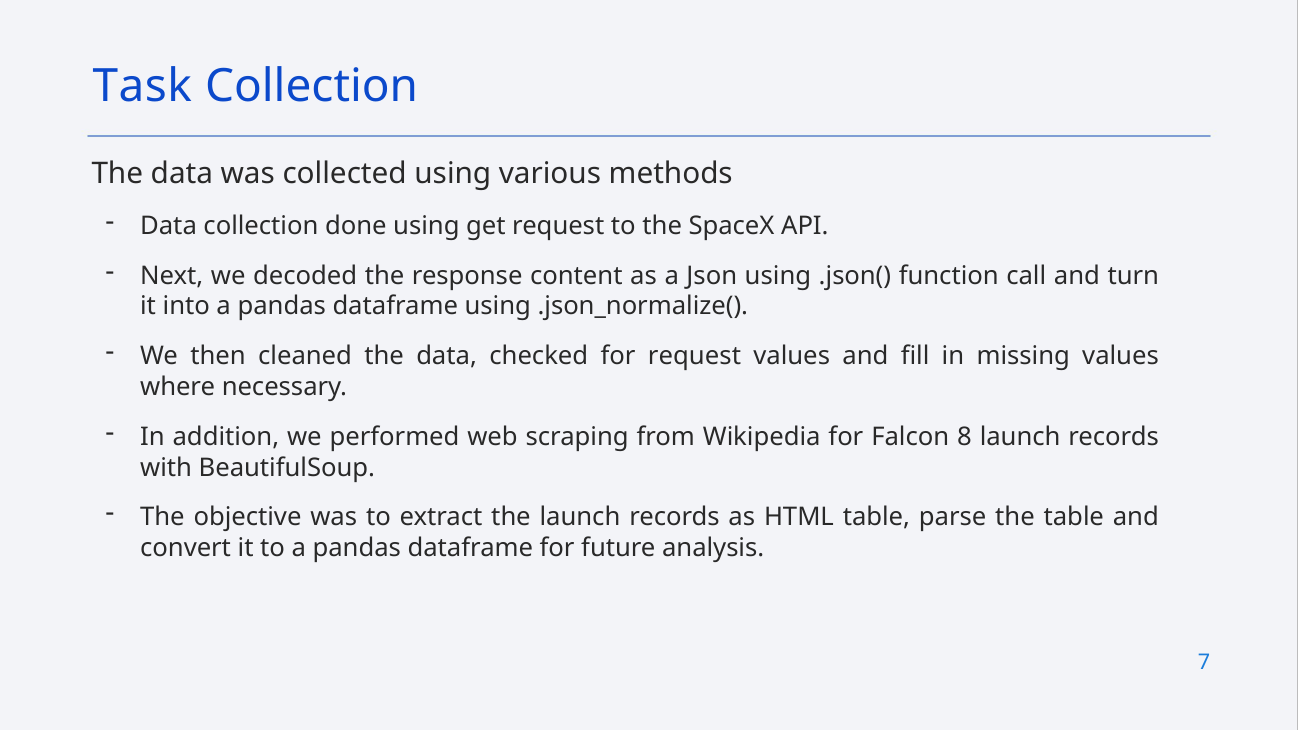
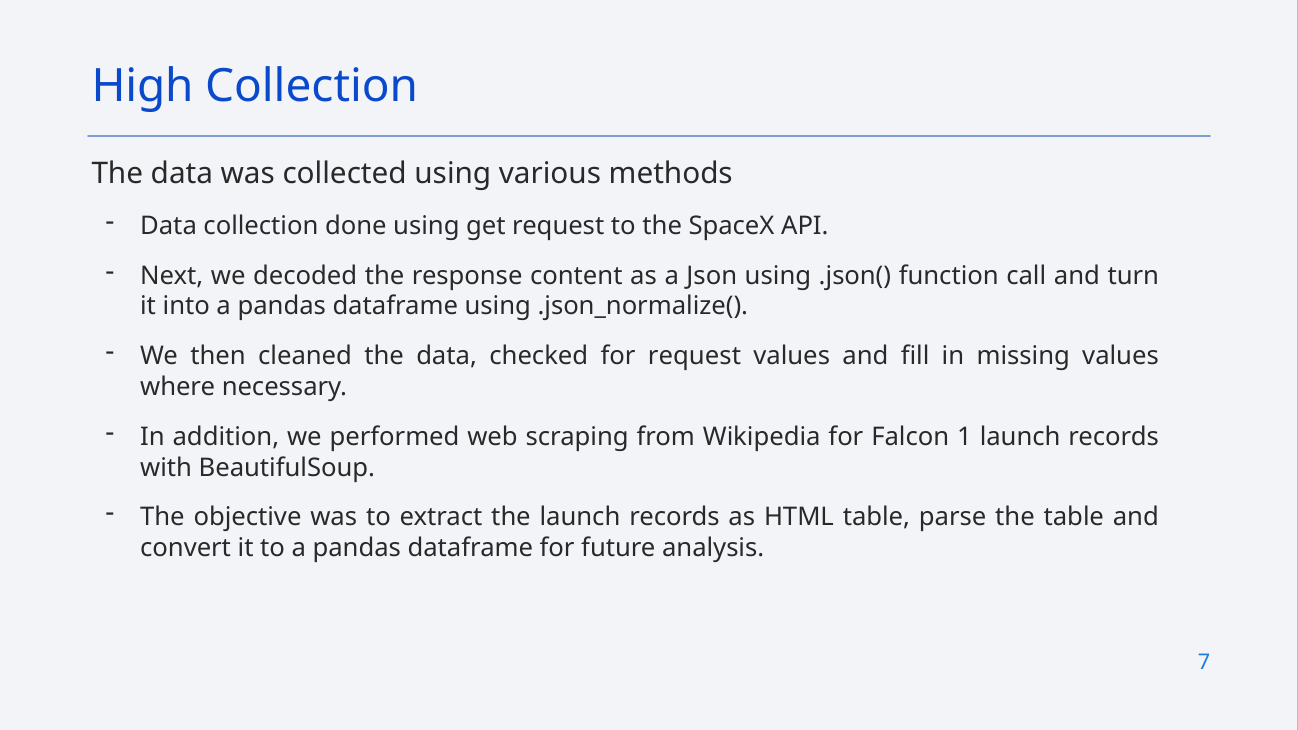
Task: Task -> High (143, 87)
8: 8 -> 1 (964, 437)
